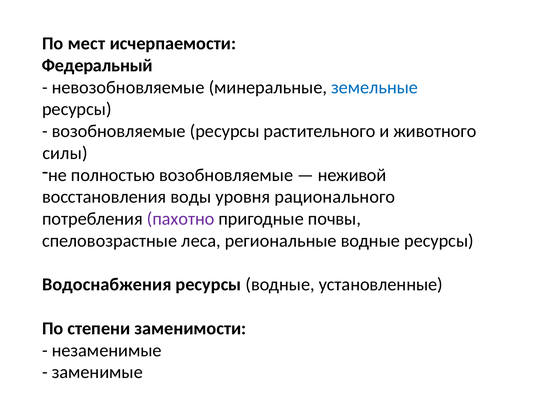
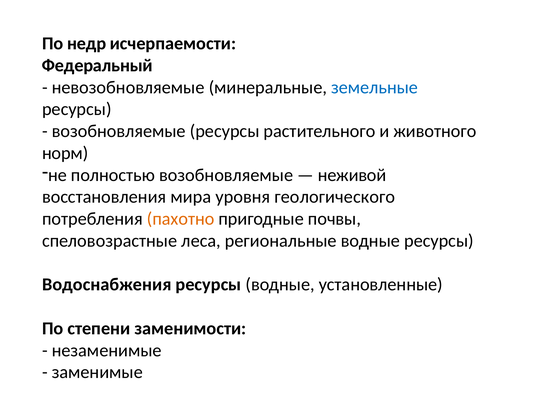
мест: мест -> недр (87, 43)
силы: силы -> норм (65, 153)
воды: воды -> мира (191, 197)
рационального: рационального -> геологического (335, 197)
пахотно colour: purple -> orange (181, 219)
